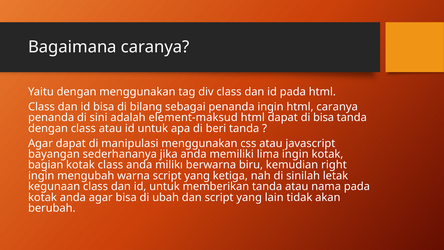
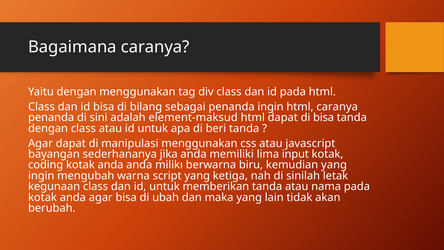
lima ingin: ingin -> input (295, 154)
bagian: bagian -> coding (46, 165)
class: class -> anda (111, 165)
kemudian right: right -> yang (334, 165)
dan script: script -> maka (219, 197)
